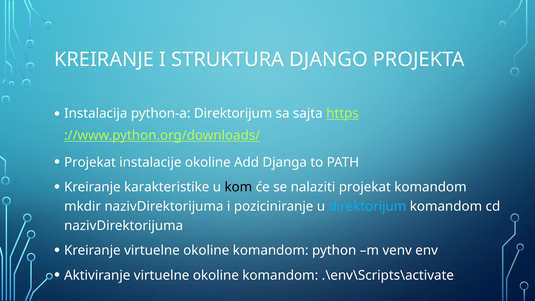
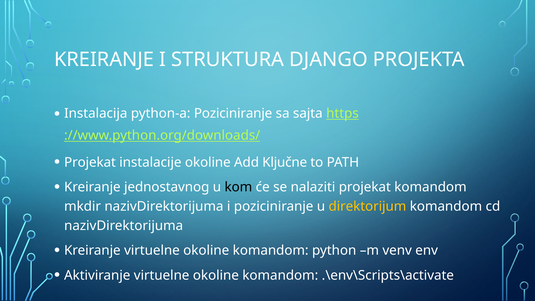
python-a Direktorijum: Direktorijum -> Poziciniranje (233, 113)
Djanga: Djanga -> Ključne (285, 162)
karakteristike: karakteristike -> jednostavnog (167, 187)
direktorijum colour: light blue -> yellow (367, 206)
